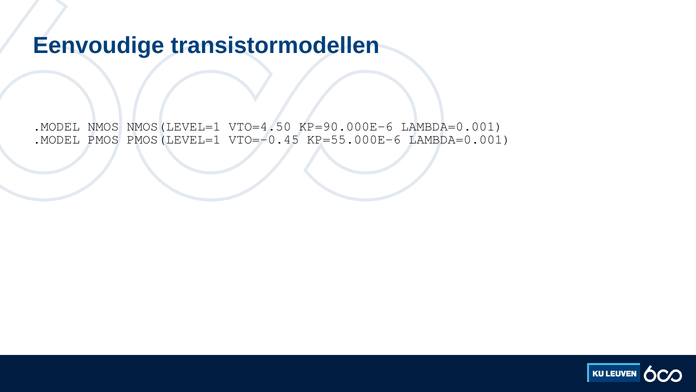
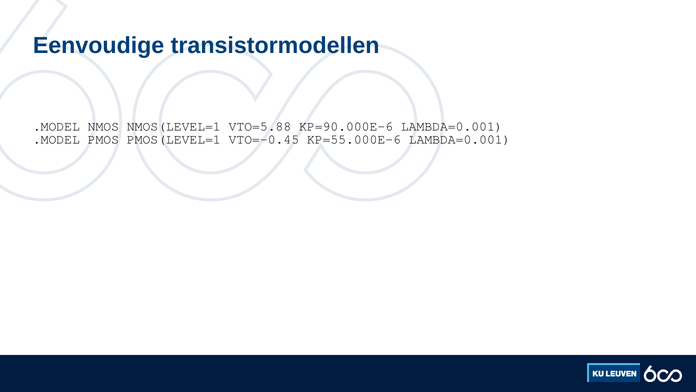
VTO=4.50: VTO=4.50 -> VTO=5.88 (260, 126)
